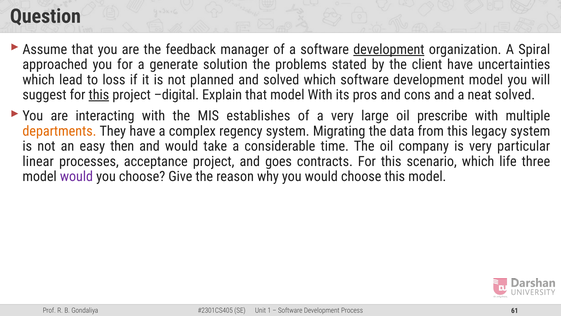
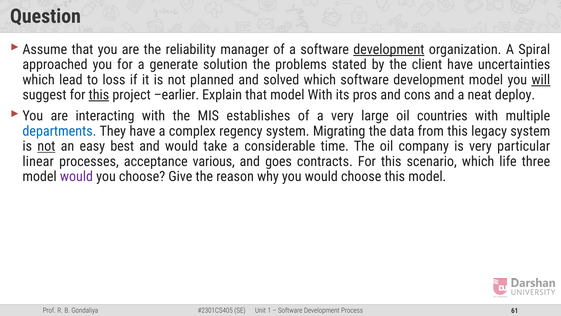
feedback: feedback -> reliability (191, 49)
will underline: none -> present (541, 80)
digital: digital -> earlier (176, 95)
neat solved: solved -> deploy (515, 95)
prescribe: prescribe -> countries (442, 116)
departments colour: orange -> blue (59, 131)
not underline: none -> present (46, 146)
then: then -> best (122, 146)
acceptance project: project -> various (214, 161)
